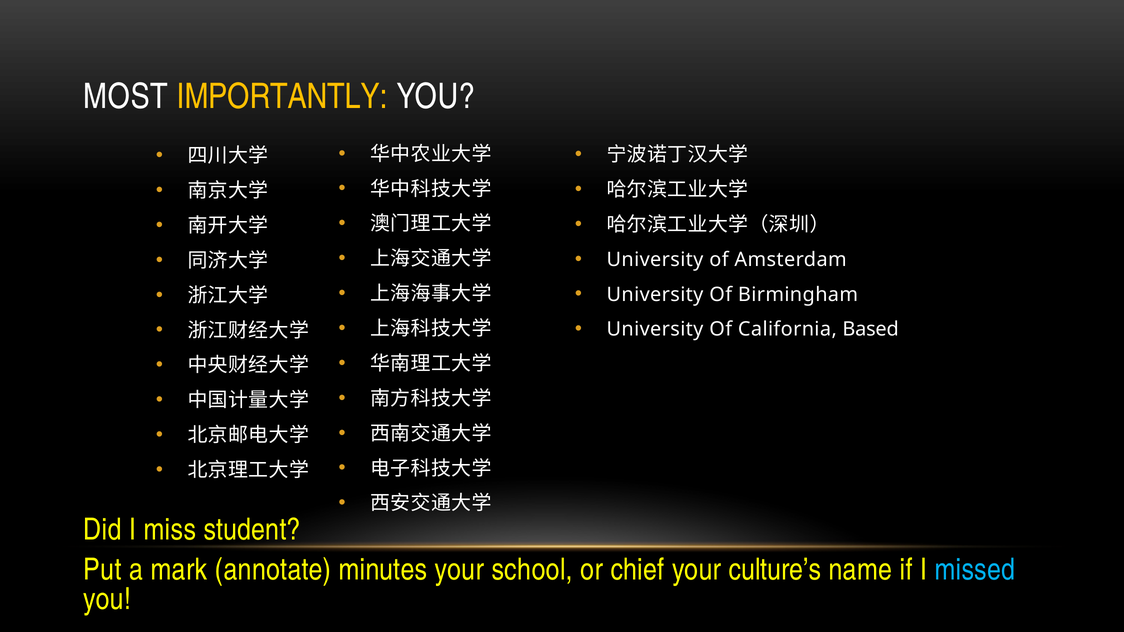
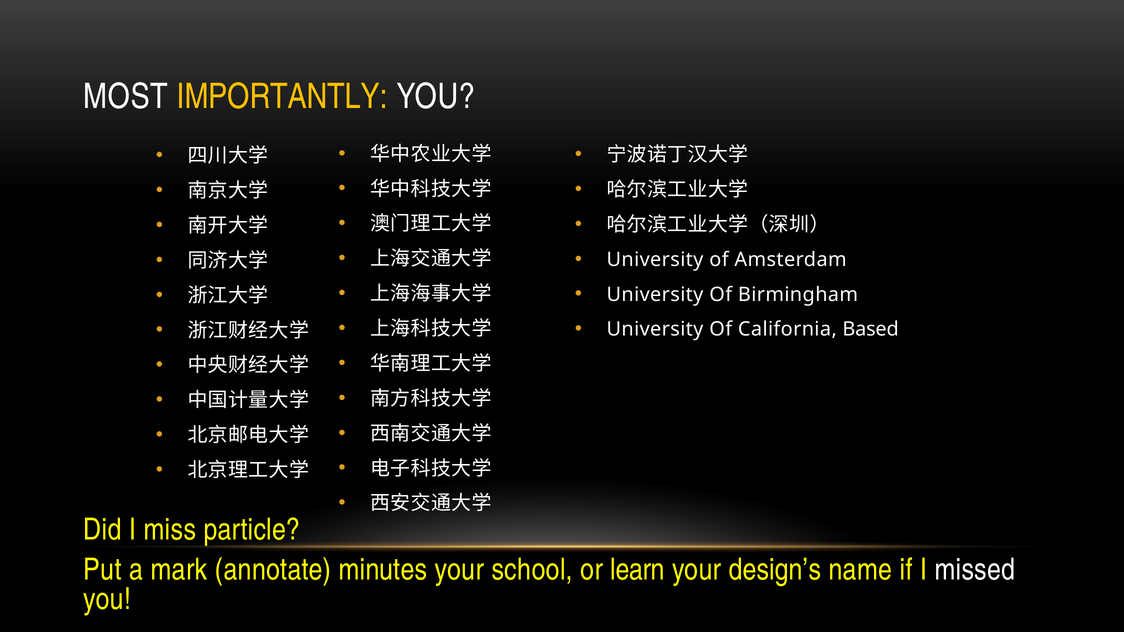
student: student -> particle (252, 530)
chief: chief -> learn (638, 570)
culture’s: culture’s -> design’s (775, 570)
missed colour: light blue -> white (975, 570)
